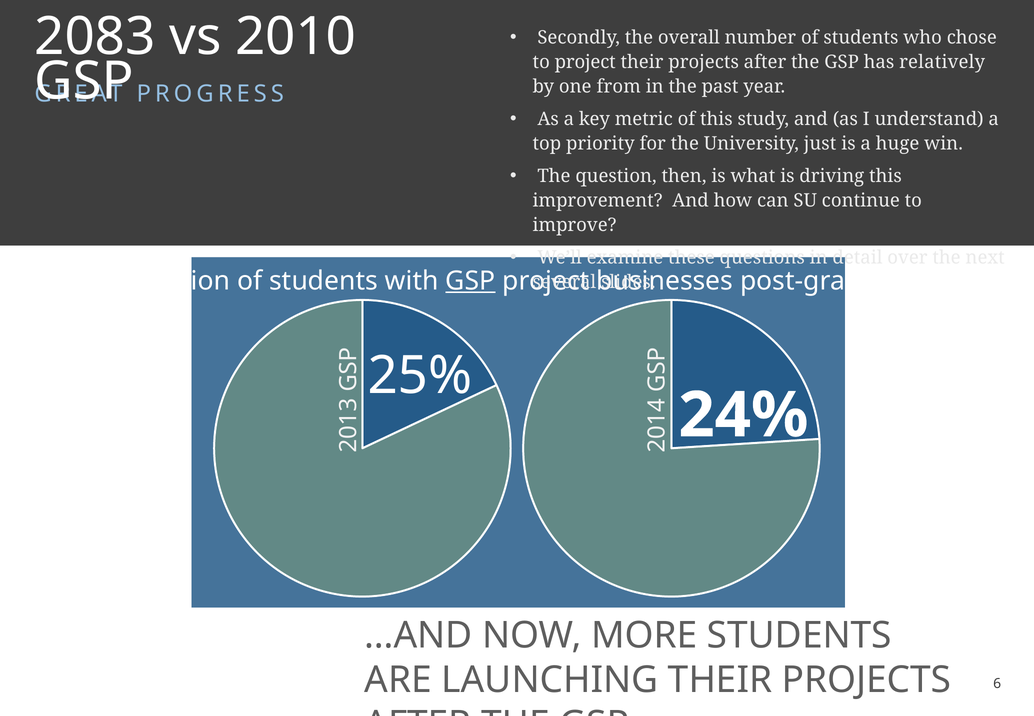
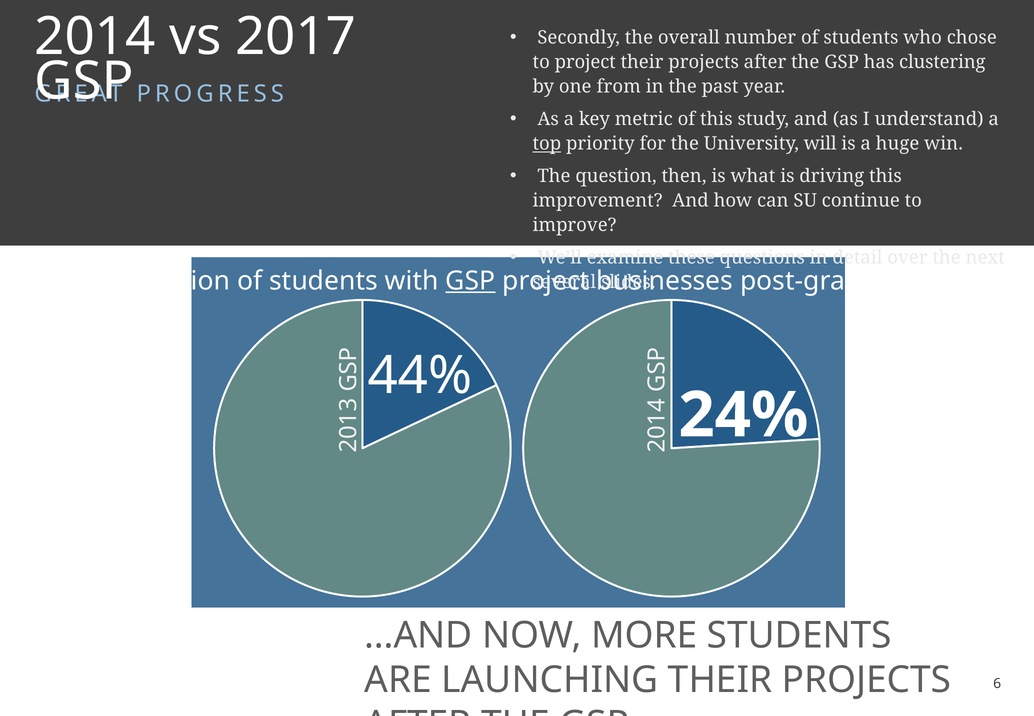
2083: 2083 -> 2014 (95, 37)
2010: 2010 -> 2017 (296, 37)
relatively: relatively -> clustering (942, 62)
top underline: none -> present (547, 144)
just: just -> will (820, 144)
25%: 25% -> 44% (420, 376)
